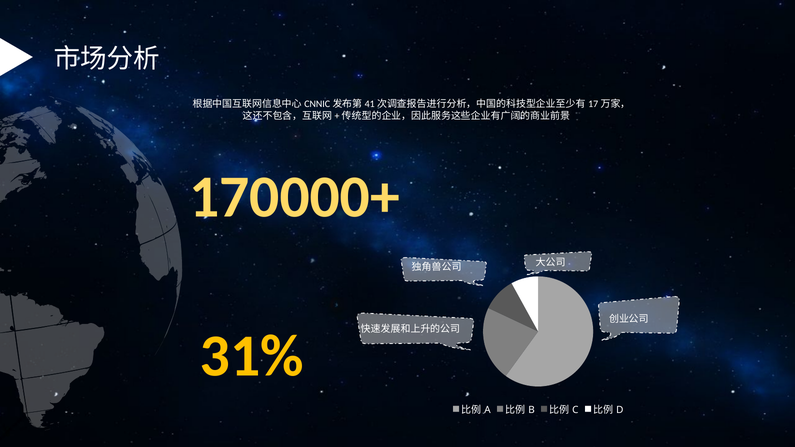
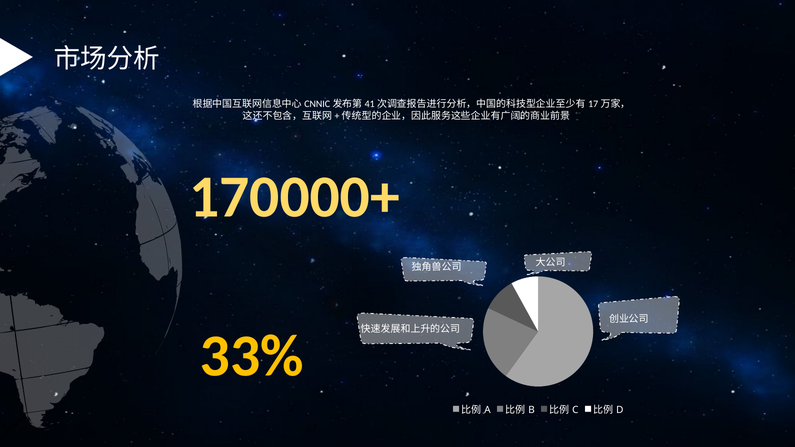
31%: 31% -> 33% (252, 356)
